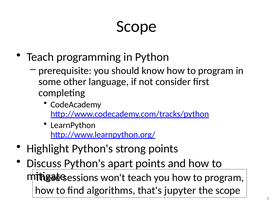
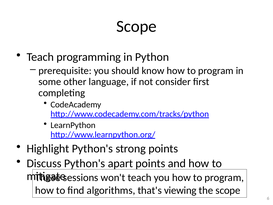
jupyter: jupyter -> viewing (180, 190)
